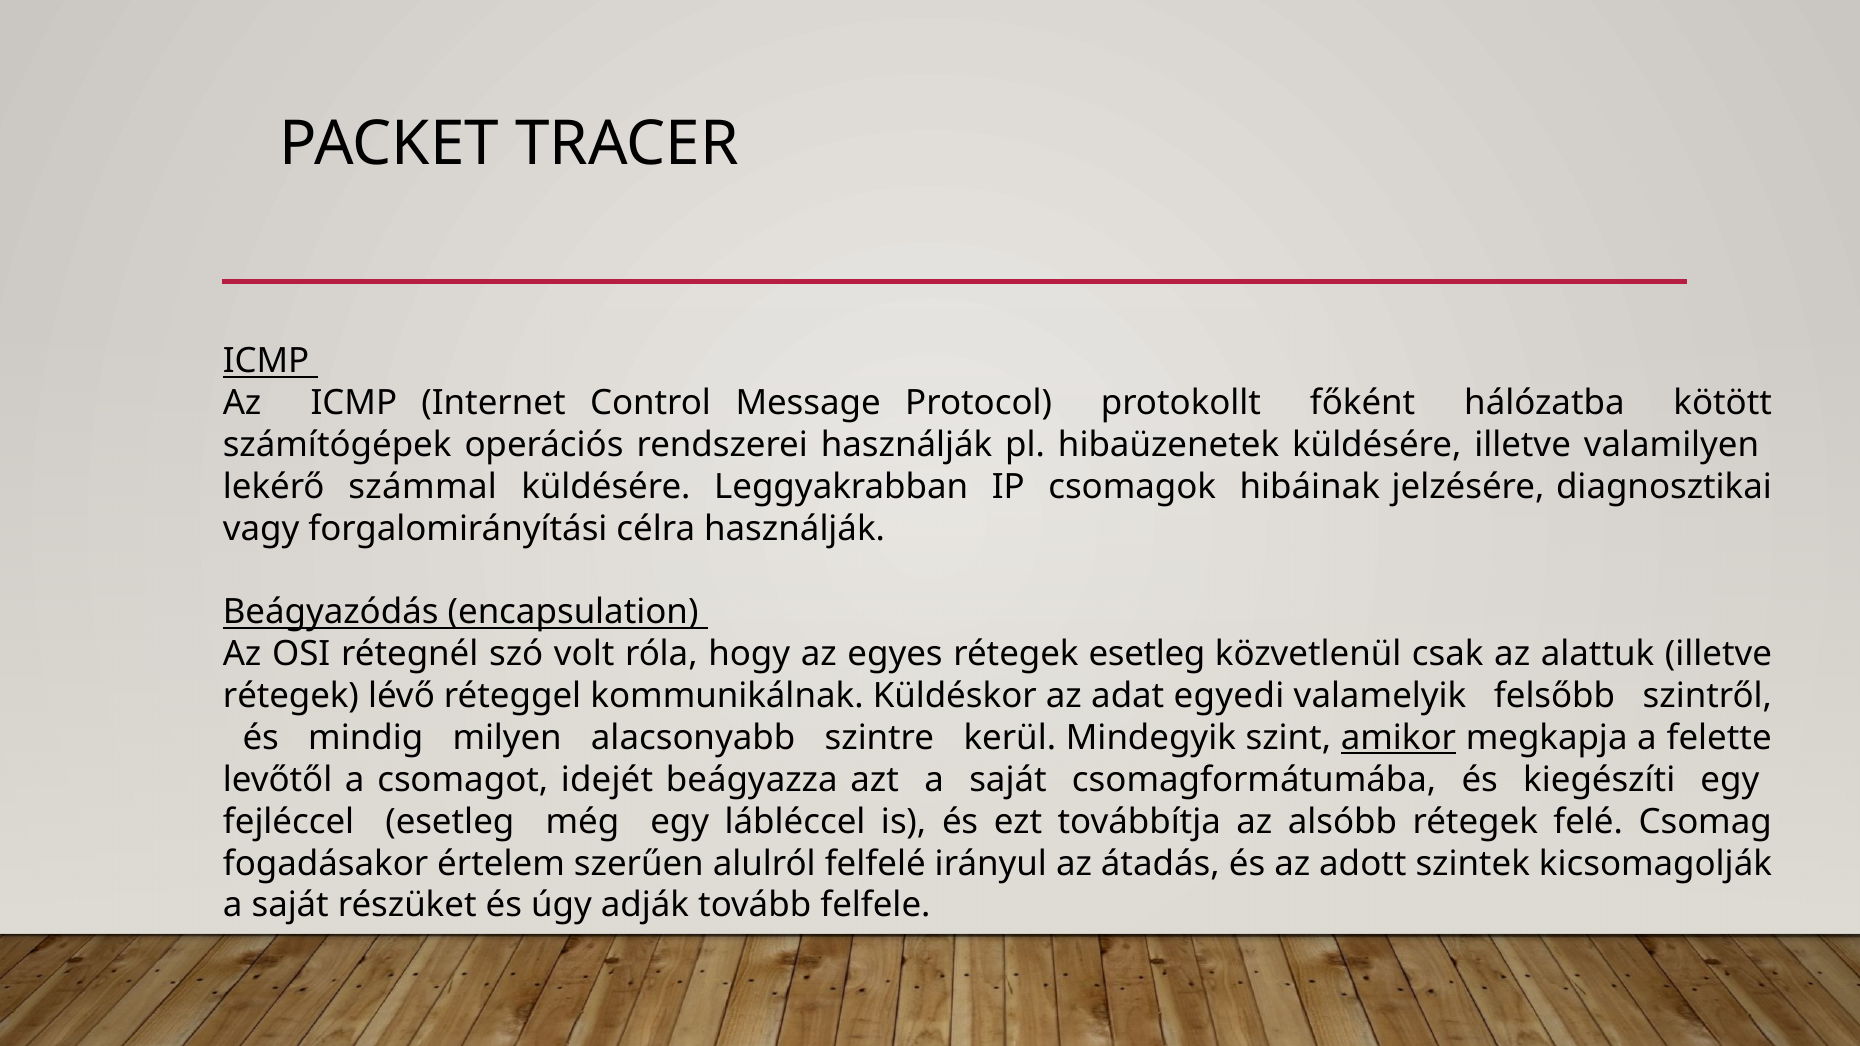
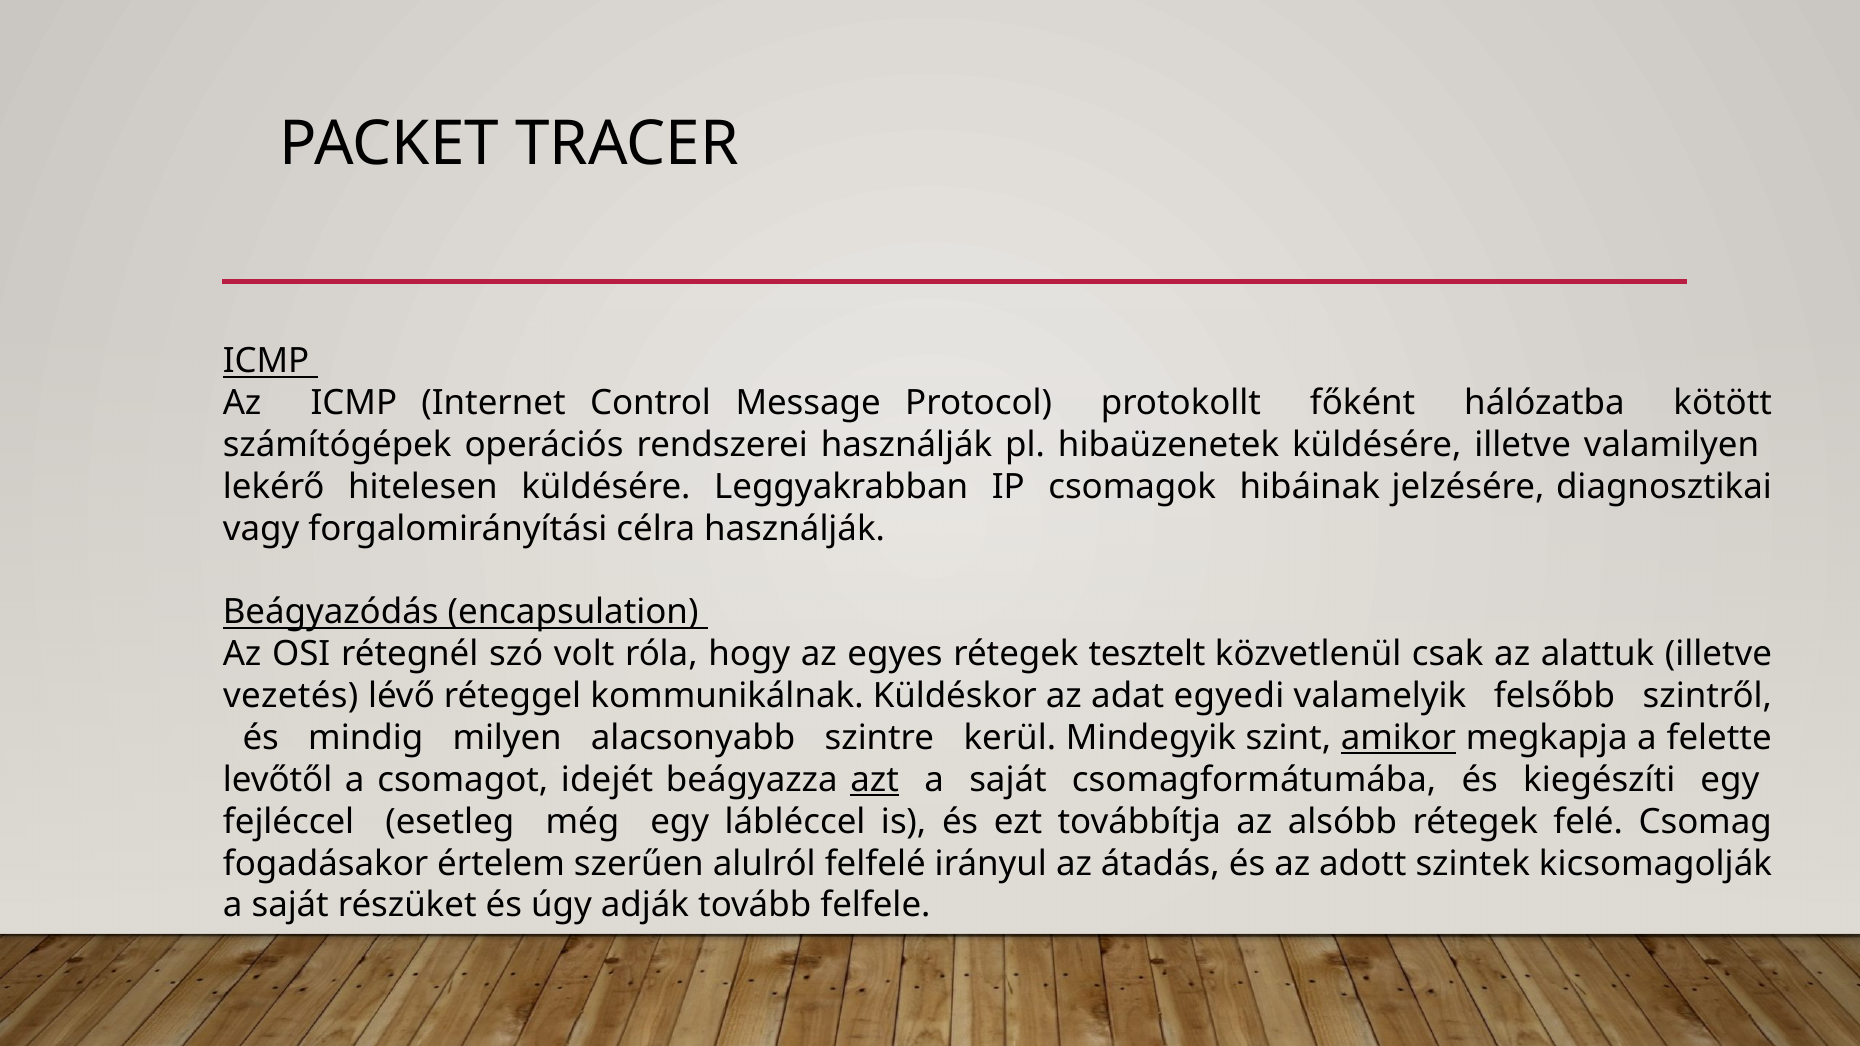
számmal: számmal -> hitelesen (423, 487)
rétegek esetleg: esetleg -> tesztelt (1147, 654)
rétegek: rétegek -> vezetés (291, 696)
azt underline: none -> present (875, 780)
